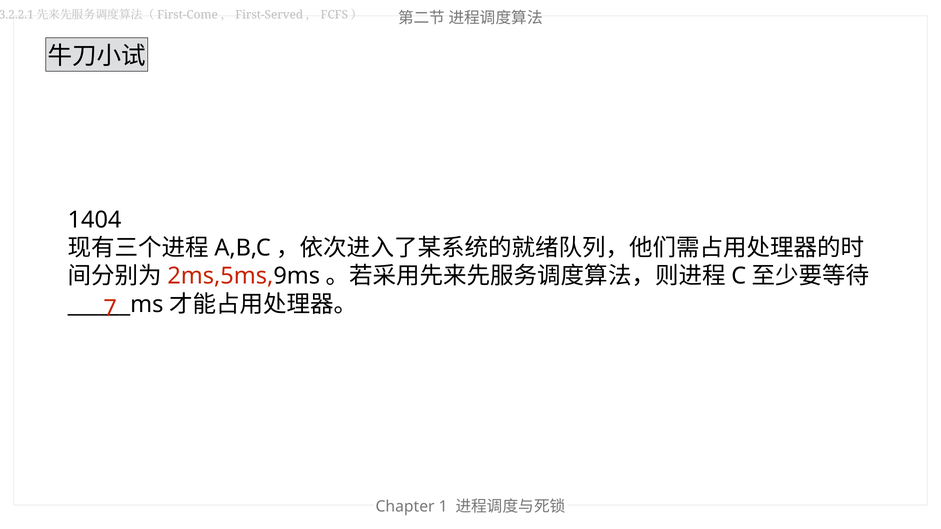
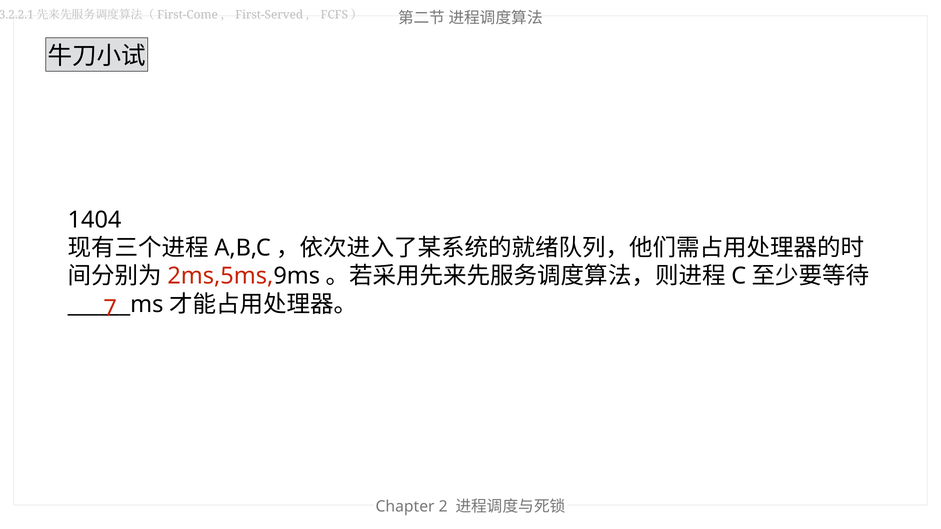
1: 1 -> 2 (443, 507)
